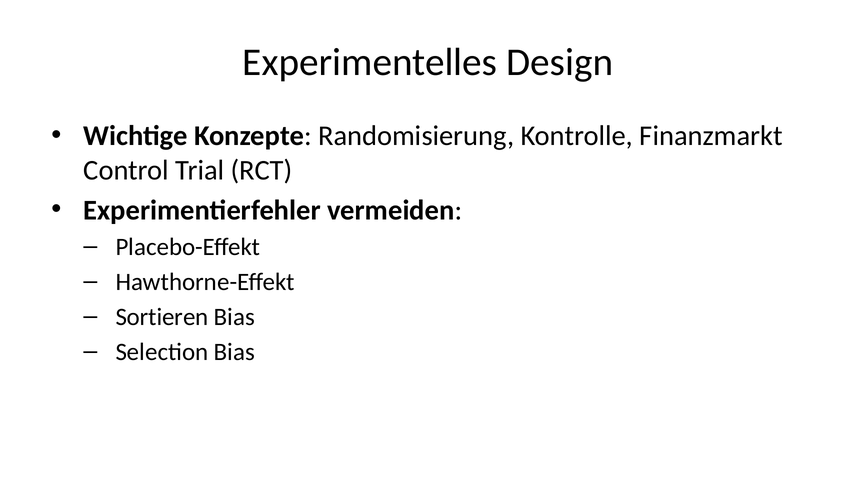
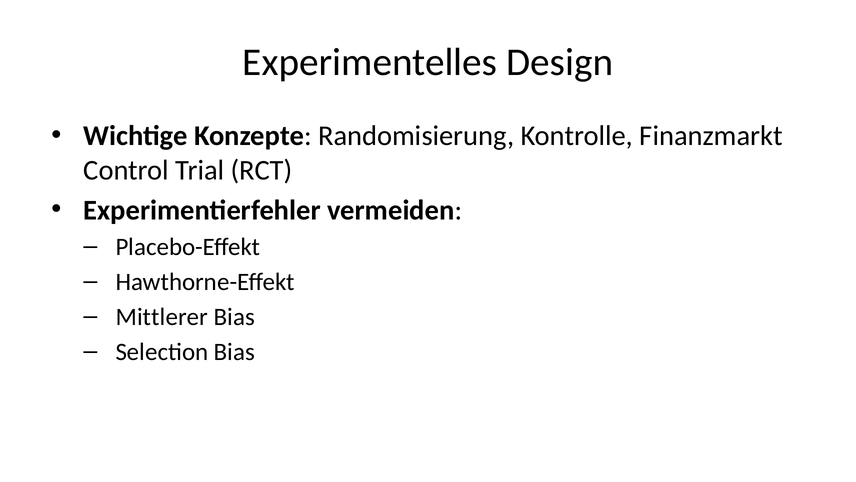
Sortieren: Sortieren -> Mittlerer (162, 317)
